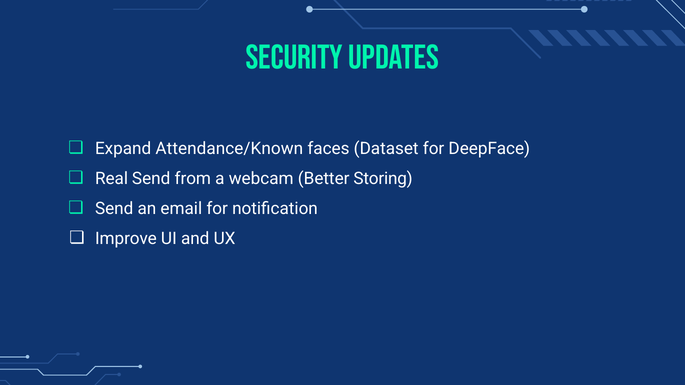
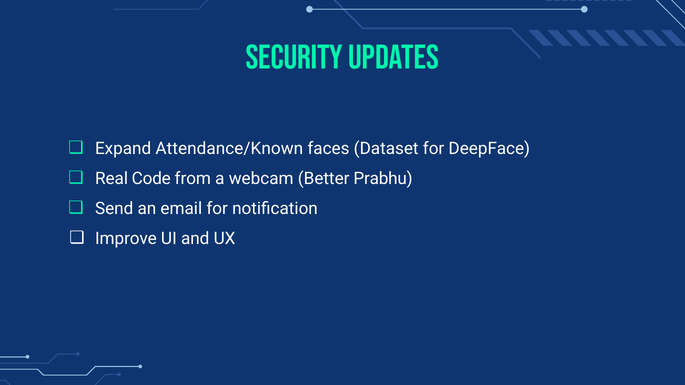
Real Send: Send -> Code (151, 179)
Storing: Storing -> Prabhu (383, 179)
